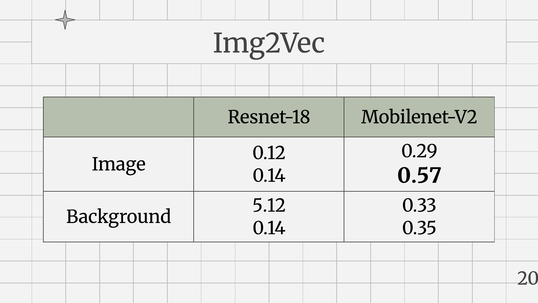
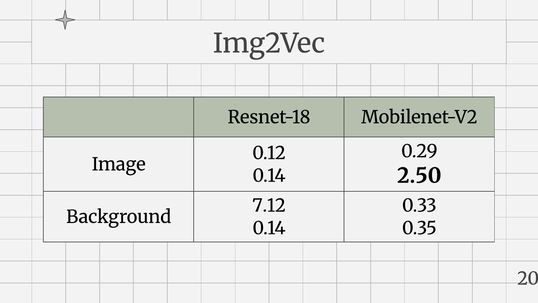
0.57: 0.57 -> 2.50 (419, 176)
5.12: 5.12 -> 7.12 (269, 205)
